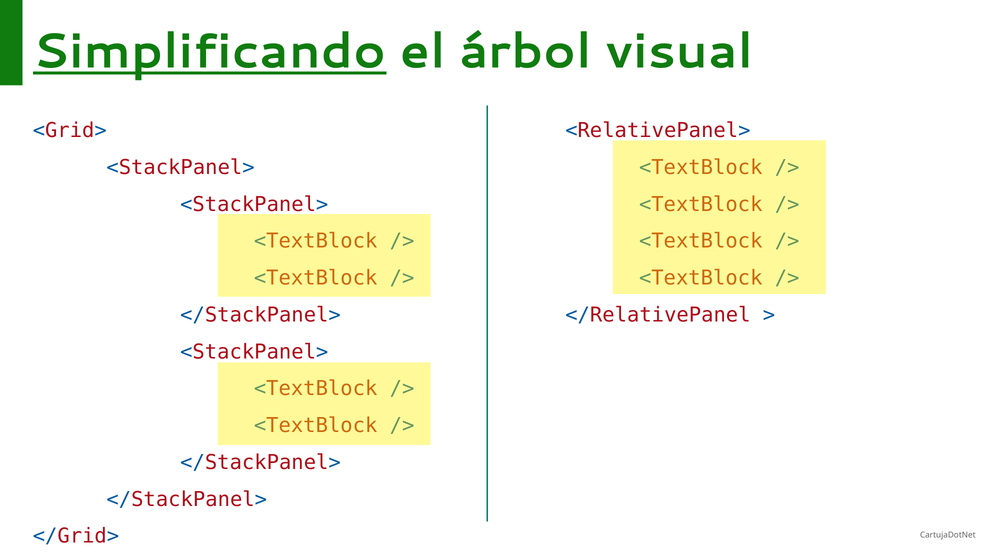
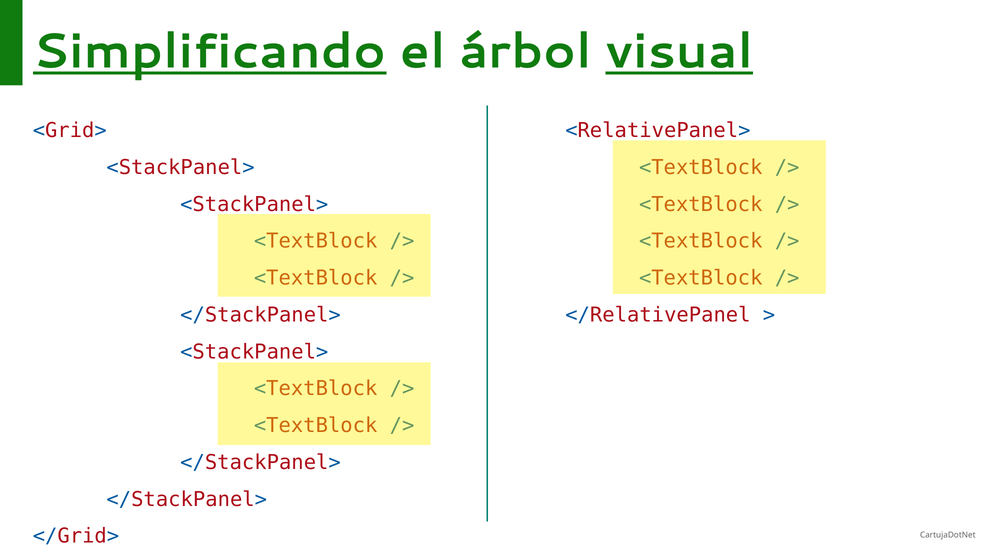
visual underline: none -> present (679, 52)
